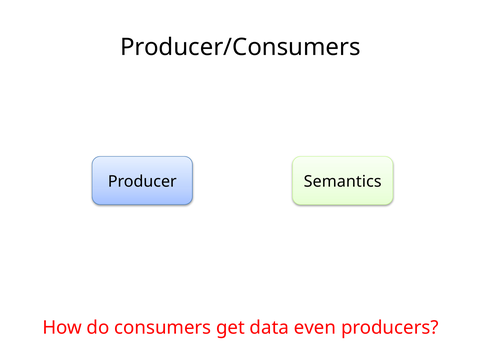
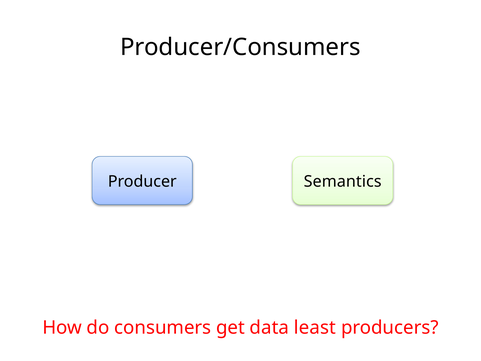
even: even -> least (315, 328)
